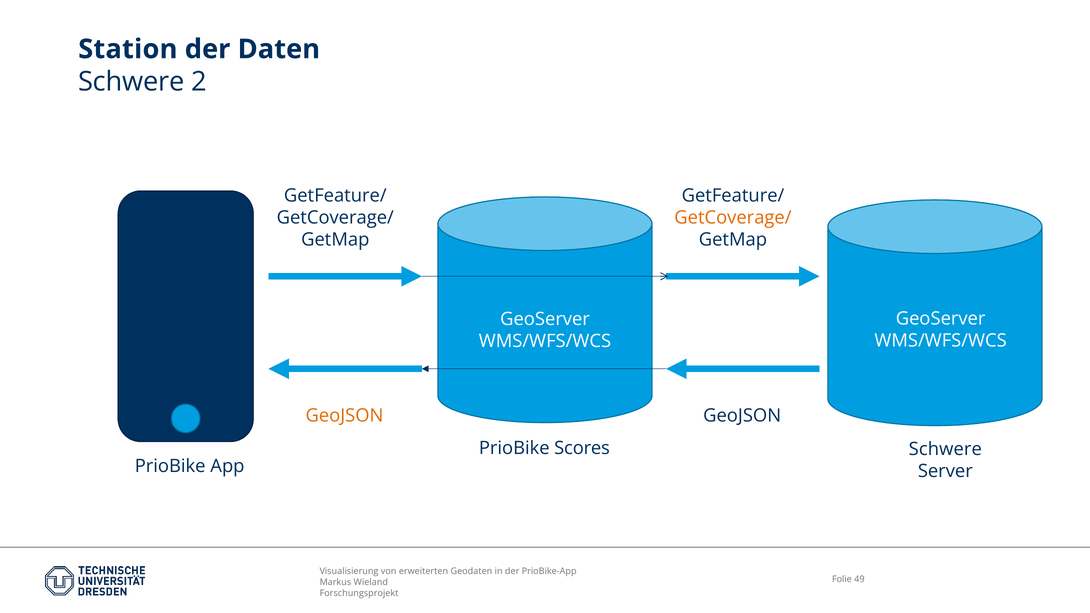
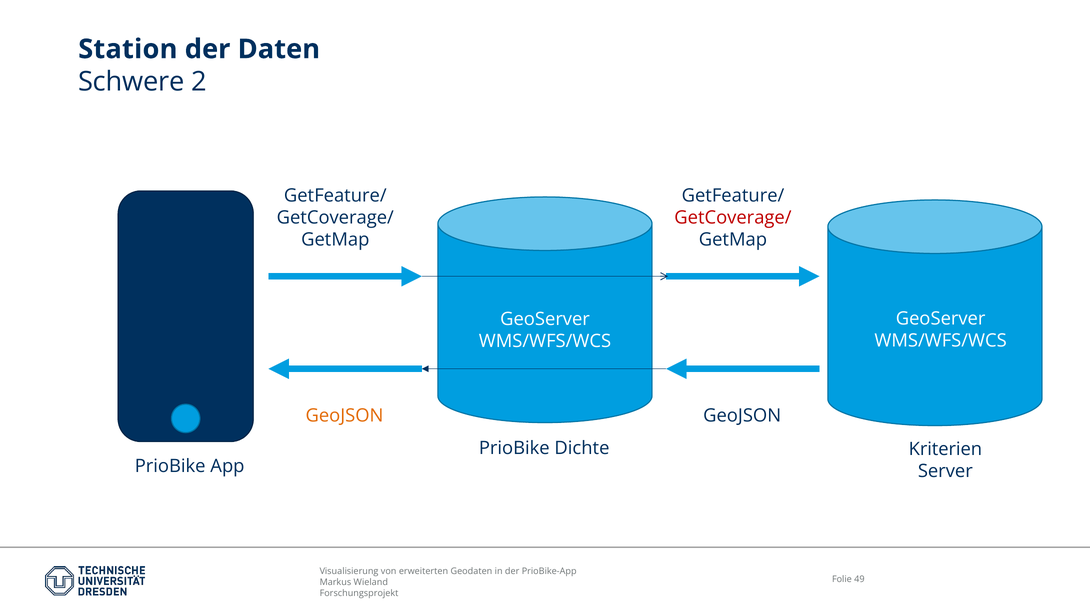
GetCoverage/ colour: orange -> red (733, 218)
Scores: Scores -> Dichte (582, 448)
Schwere: Schwere -> Kriterien (945, 449)
